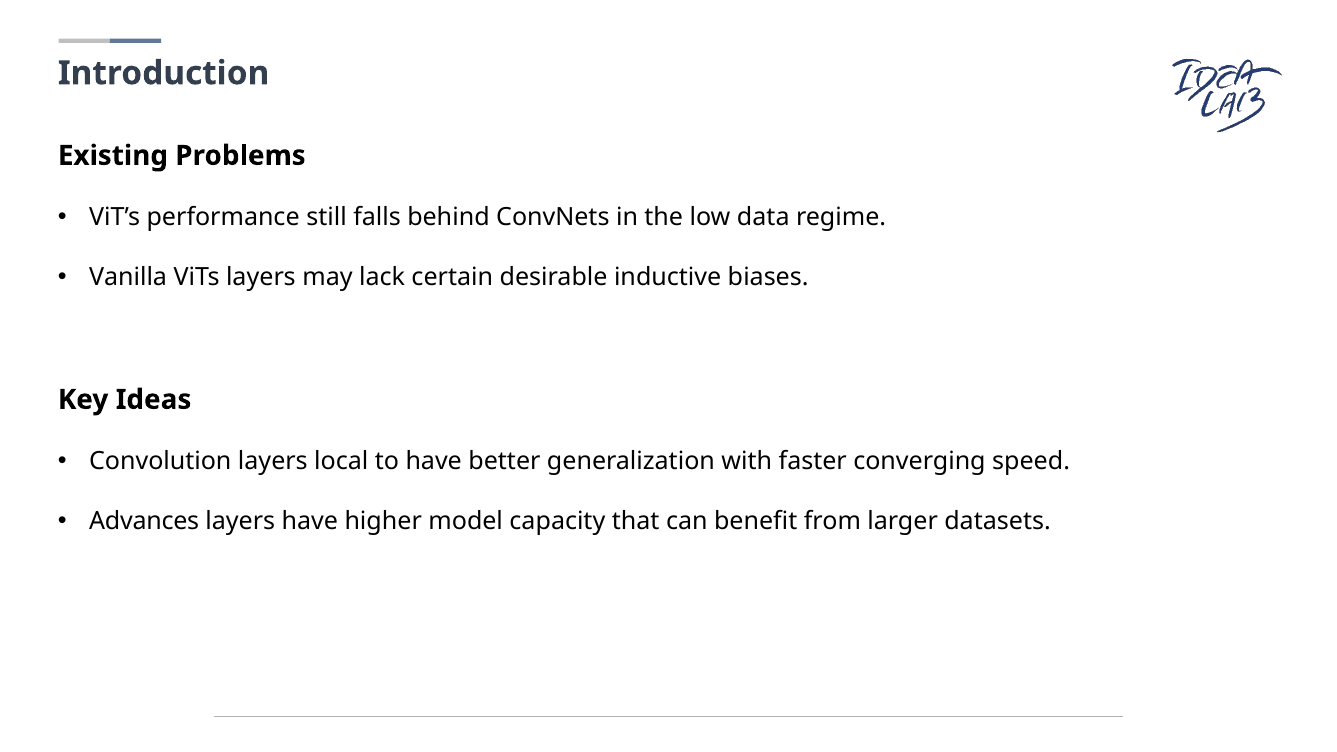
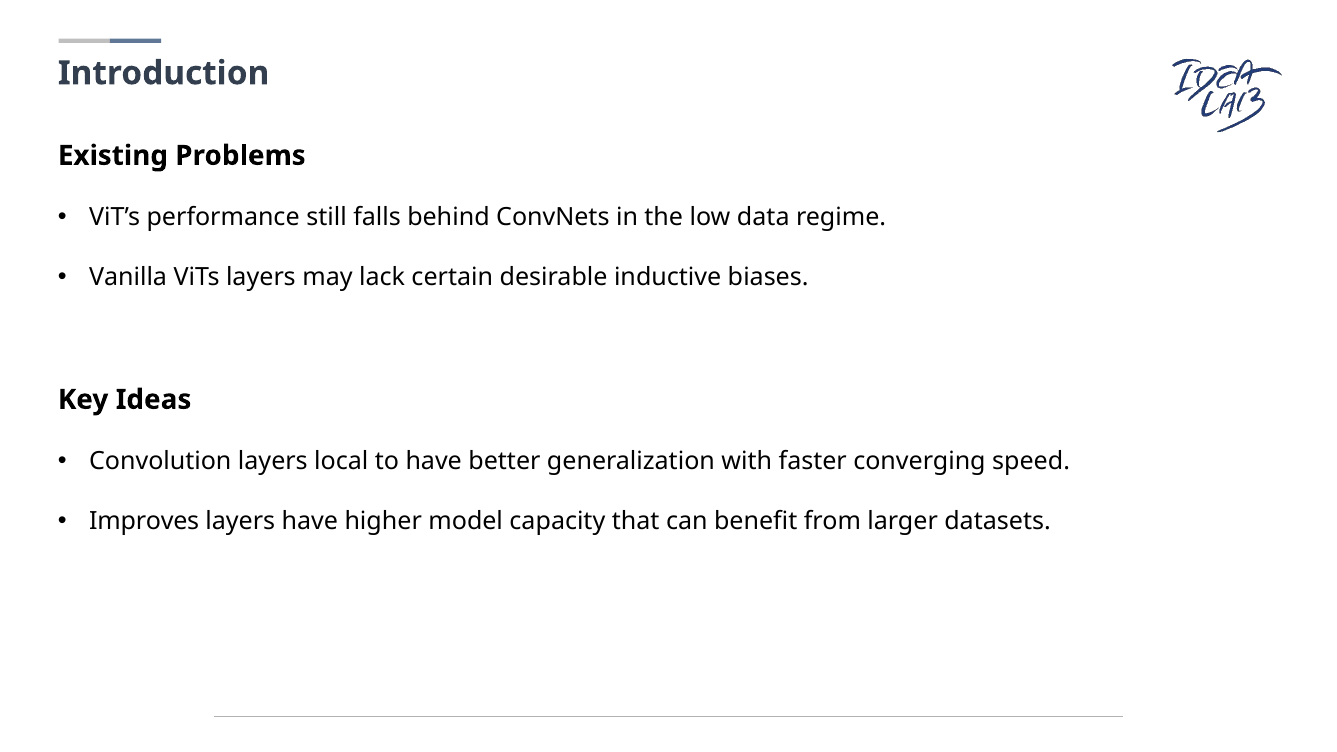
Advances: Advances -> Improves (144, 521)
